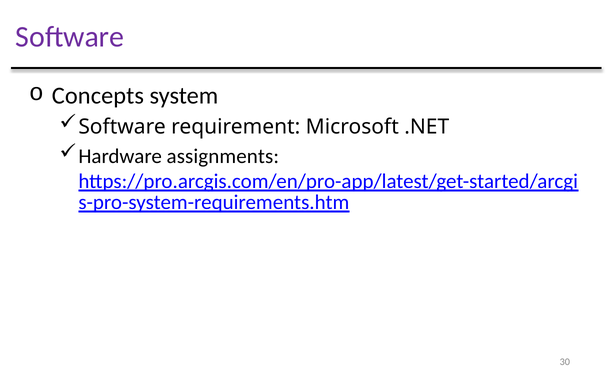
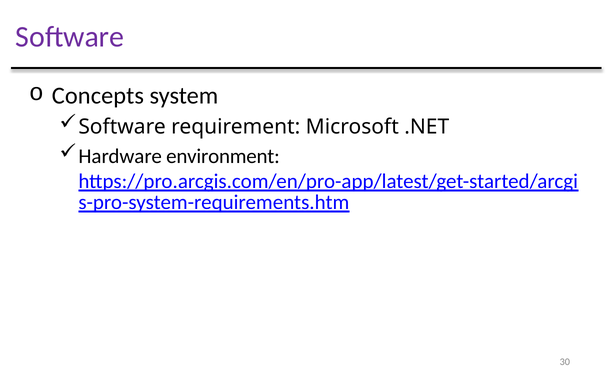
assignments: assignments -> environment (223, 156)
